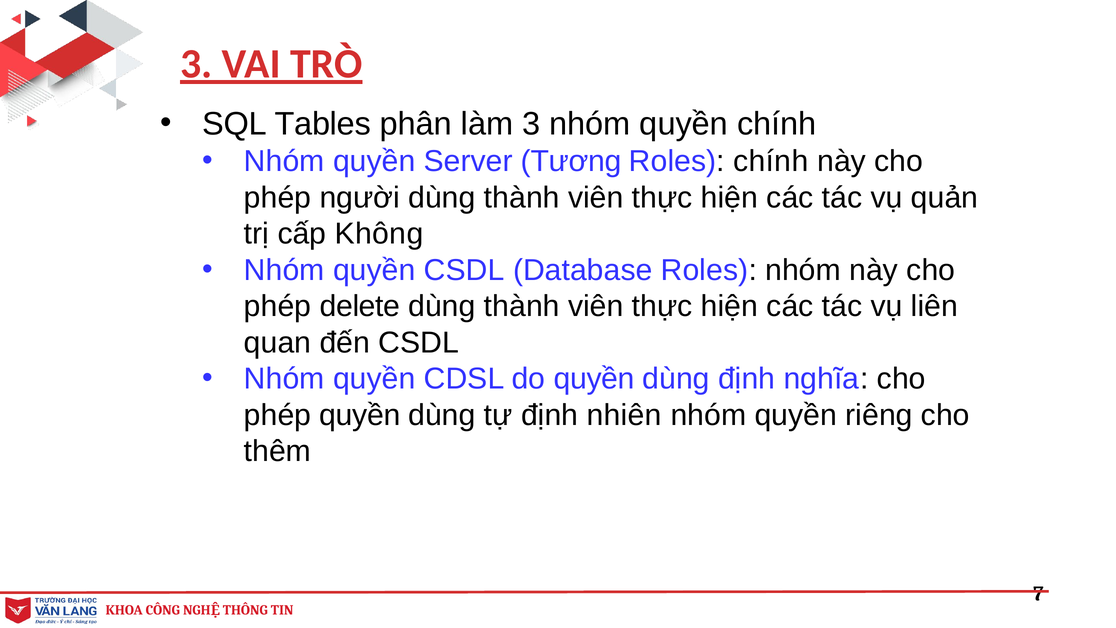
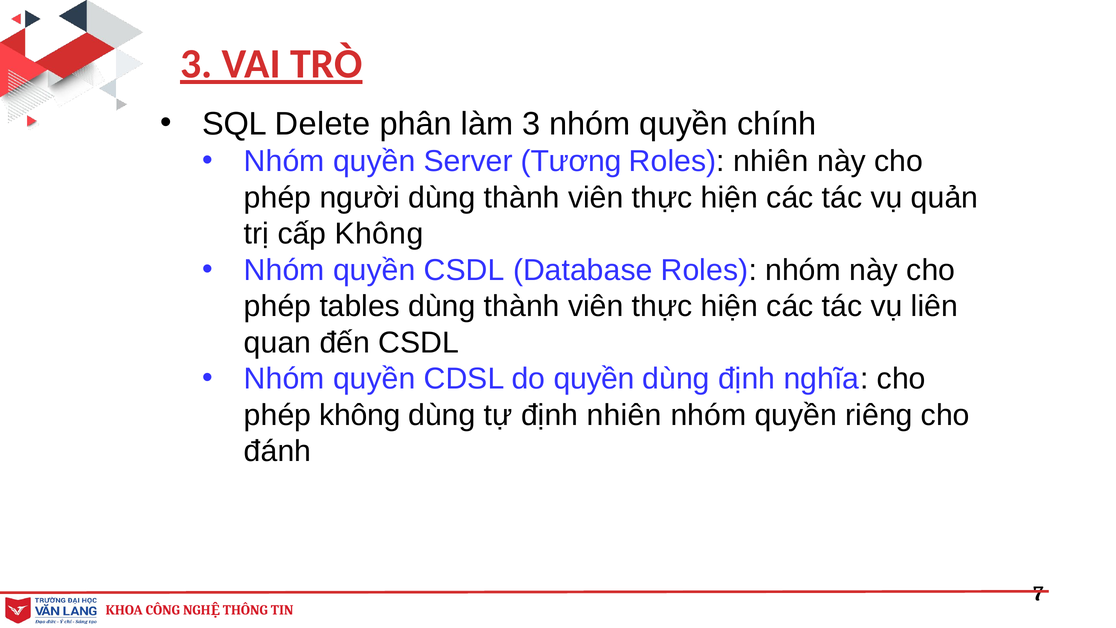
Tables: Tables -> Delete (323, 124)
Roles chính: chính -> nhiên (771, 161)
delete: delete -> tables (360, 306)
phép quyền: quyền -> không (360, 415)
thêm: thêm -> đánh (278, 451)
